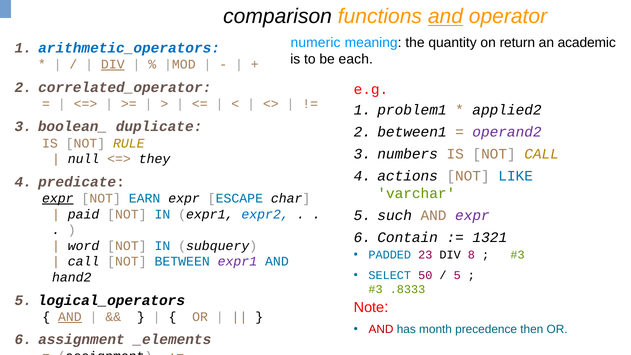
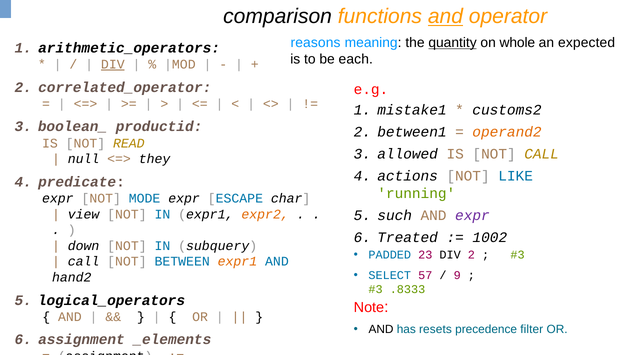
numeric: numeric -> reasons (316, 43)
quantity underline: none -> present (453, 43)
return: return -> whole (517, 43)
academic: academic -> expected (587, 43)
arithmetic_operators colour: blue -> black (129, 48)
problem1: problem1 -> mistake1 (412, 110)
applied2: applied2 -> customs2 (507, 110)
duplicate: duplicate -> productid (159, 127)
operand2 colour: purple -> orange (507, 132)
RULE: RULE -> READ (129, 143)
numbers: numbers -> allowed (408, 154)
varchar: varchar -> running (416, 193)
expr underline: present -> none (58, 198)
EARN: EARN -> MODE (145, 198)
paid: paid -> view (84, 214)
expr2 colour: blue -> orange (265, 214)
Contain: Contain -> Treated (408, 238)
1321: 1321 -> 1002 (490, 238)
word: word -> down (84, 246)
DIV 8: 8 -> 2 (471, 255)
expr1 colour: purple -> orange (237, 261)
50: 50 -> 57 (425, 275)
5: 5 -> 9 (457, 275)
AND underline: present -> none (70, 317)
AND colour: red -> black (381, 329)
month: month -> resets (435, 329)
then: then -> filter (532, 329)
